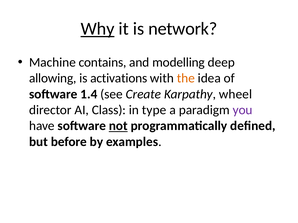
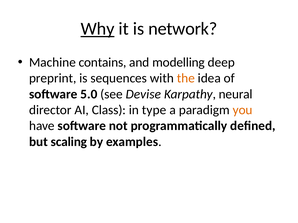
allowing: allowing -> preprint (53, 78)
activations: activations -> sequences (119, 78)
1.4: 1.4 -> 5.0 (89, 94)
Create: Create -> Devise (143, 94)
wheel: wheel -> neural (236, 94)
you colour: purple -> orange (243, 110)
not underline: present -> none (118, 126)
before: before -> scaling (69, 142)
